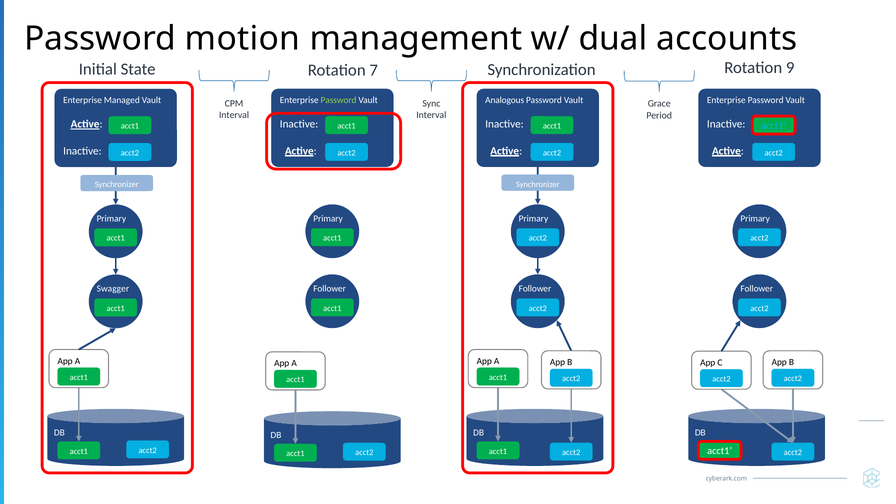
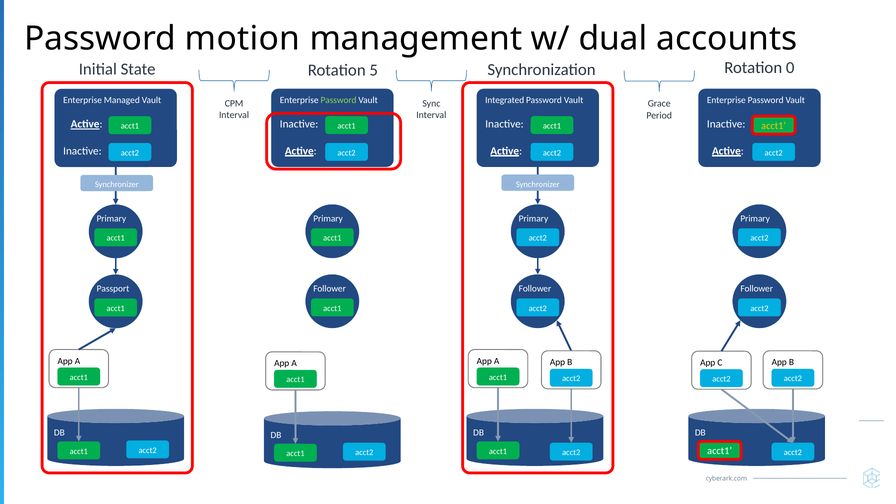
7: 7 -> 5 (374, 70)
9: 9 -> 0 (790, 68)
Analogous: Analogous -> Integrated (505, 100)
acct1 colour: light blue -> yellow (774, 126)
Swagger: Swagger -> Passport (113, 289)
